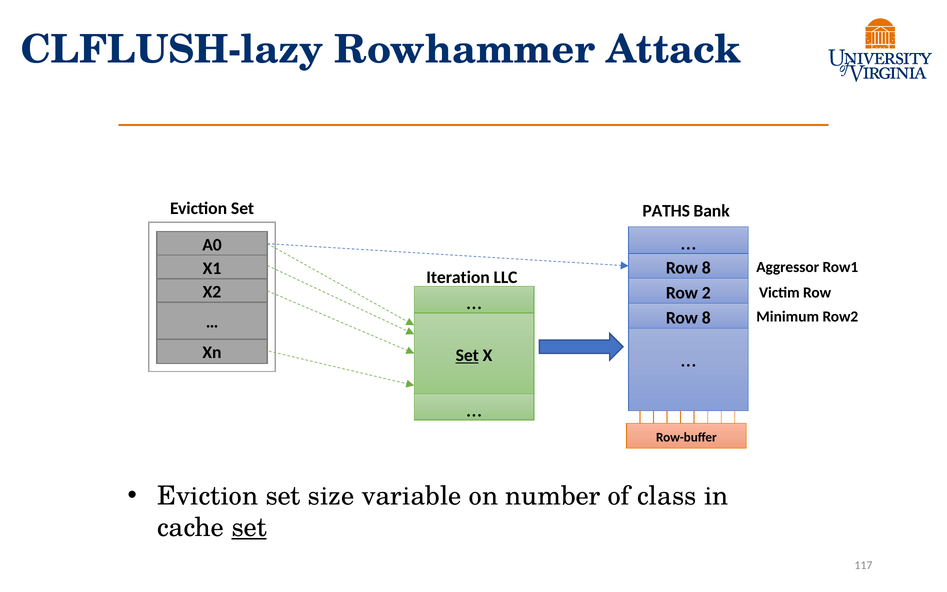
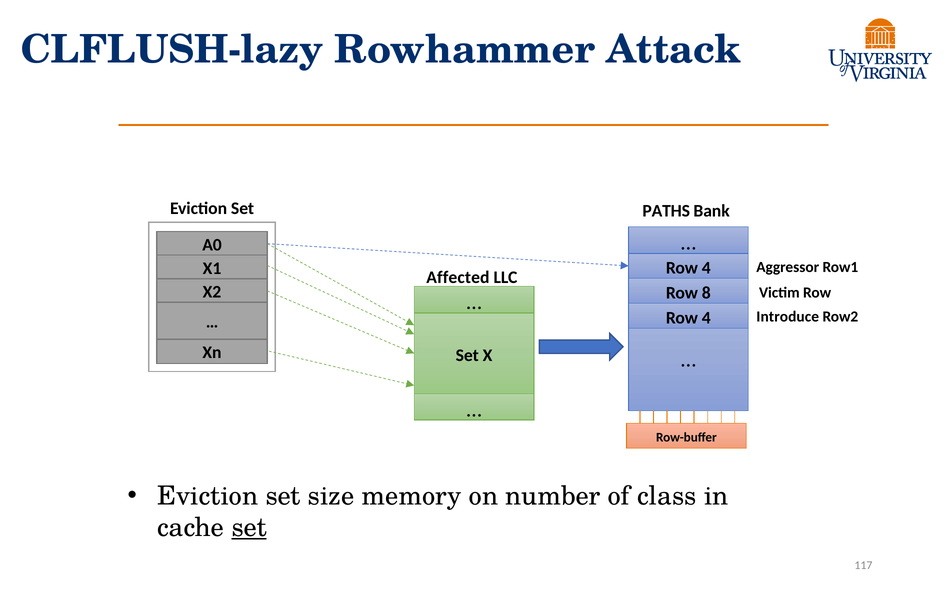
8: 8 -> 4 (706, 268)
Iteration: Iteration -> Affected (458, 277)
2: 2 -> 8 (706, 293)
8: 8 -> 4 (706, 318)
Minimum: Minimum -> Introduce (788, 317)
Set underline: present -> none (467, 355)
variable: variable -> memory (412, 496)
